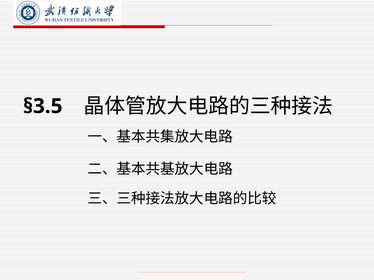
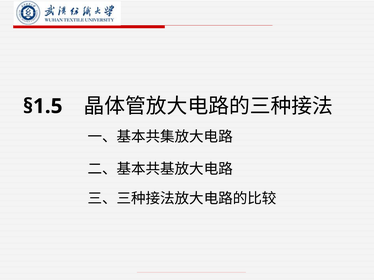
§3.5: §3.5 -> §1.5 (43, 106)
